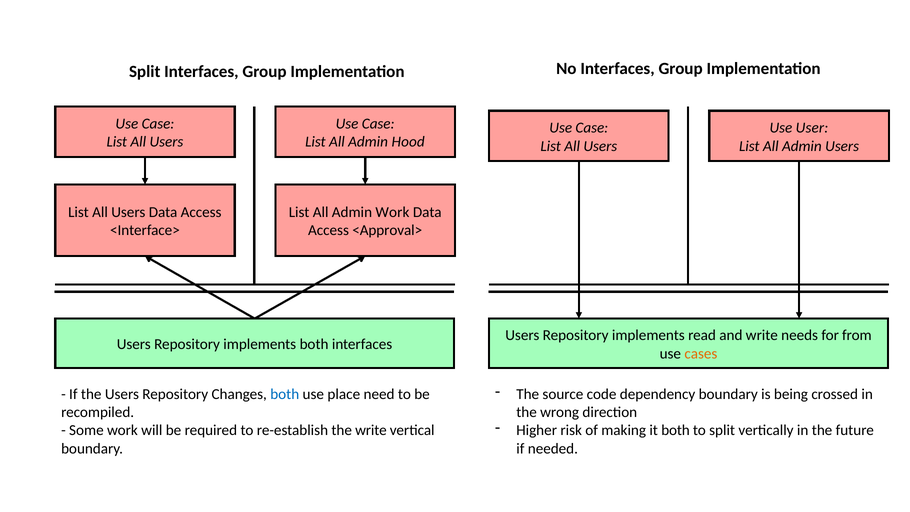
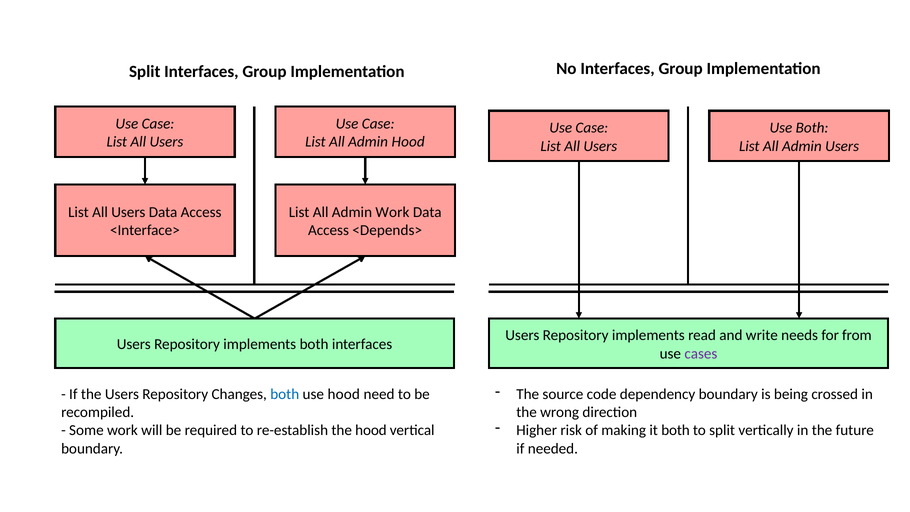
Use User: User -> Both (812, 128)
<Approval>: <Approval> -> <Depends> (387, 230)
cases colour: orange -> purple (701, 353)
use place: place -> hood (344, 394)
the write: write -> hood (371, 430)
